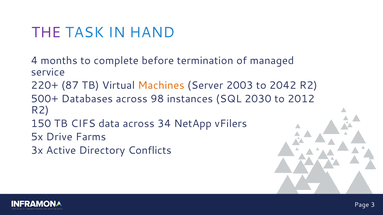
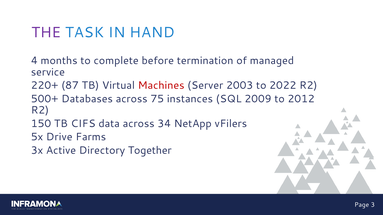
Machines colour: orange -> red (161, 86)
2042: 2042 -> 2022 (283, 86)
98: 98 -> 75 (157, 99)
2030: 2030 -> 2009 (258, 99)
Conflicts: Conflicts -> Together (150, 151)
